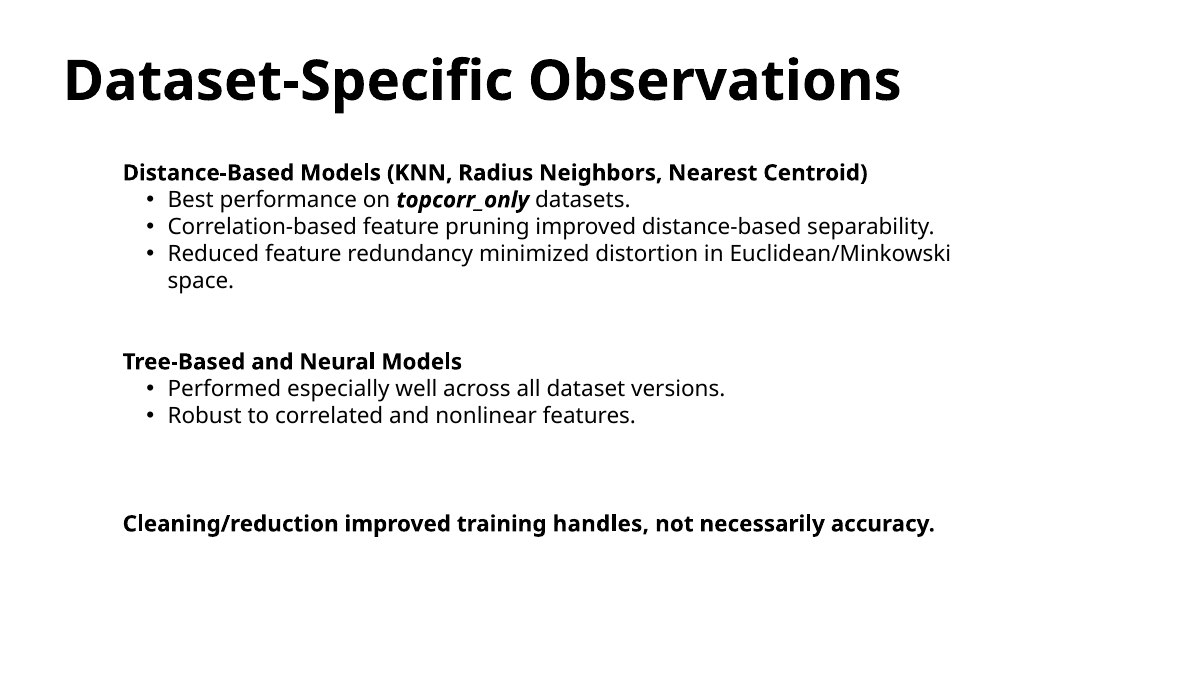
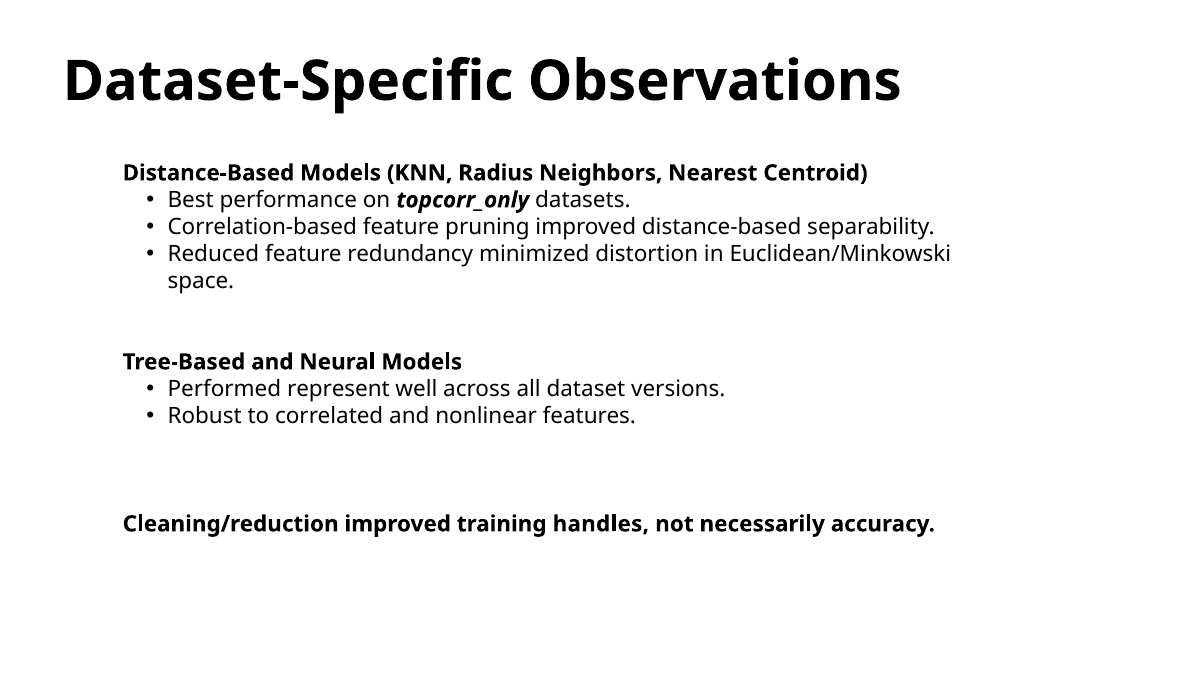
especially: especially -> represent (338, 389)
